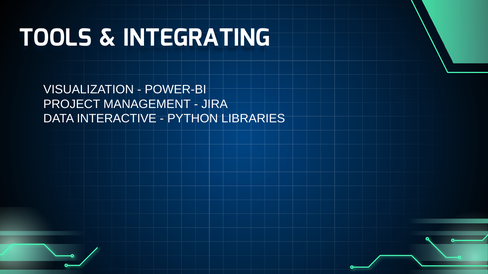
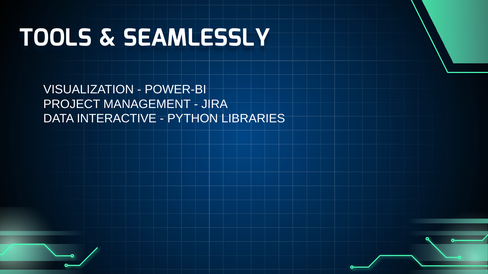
INTEGRATING: INTEGRATING -> SEAMLESSLY (197, 38)
